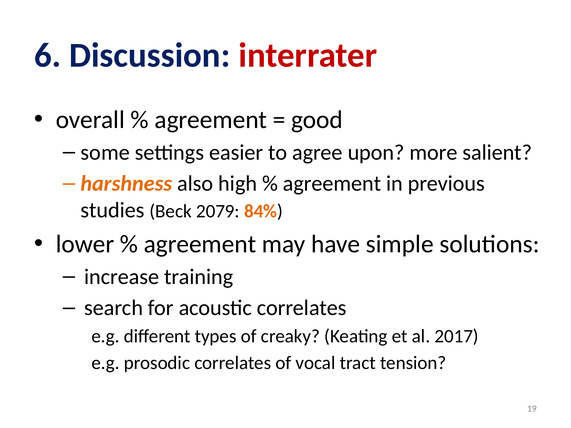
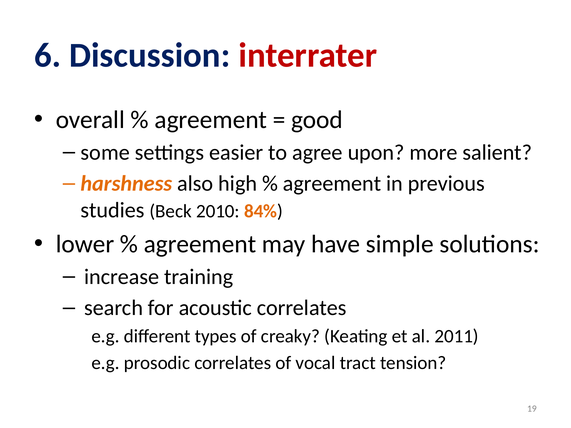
2079: 2079 -> 2010 (218, 211)
2017: 2017 -> 2011 (457, 336)
